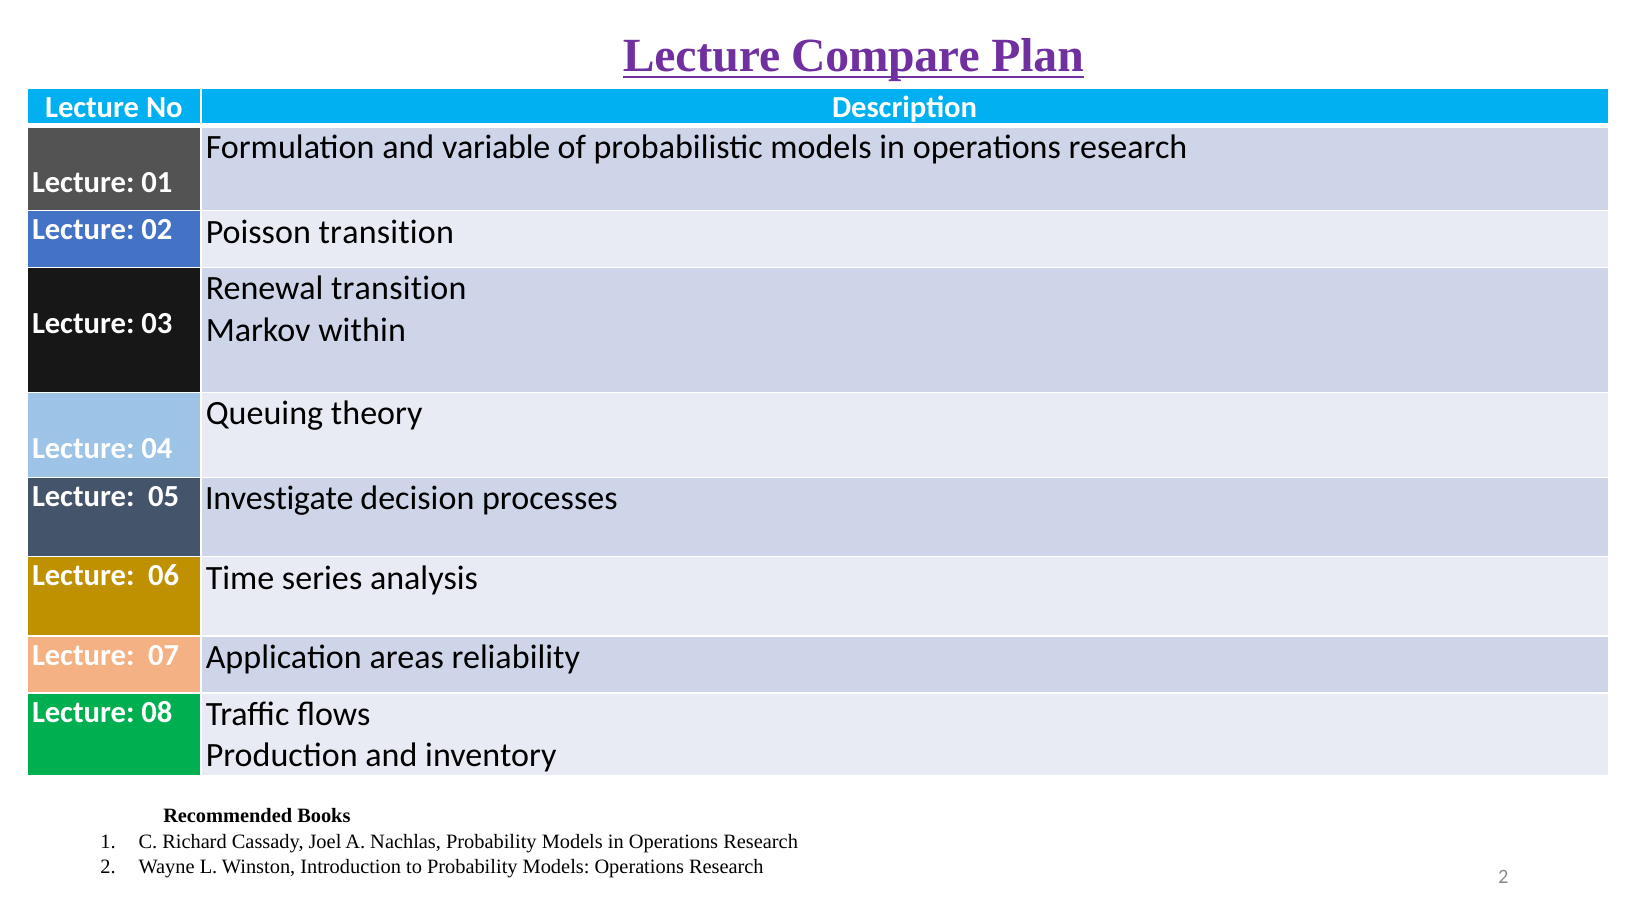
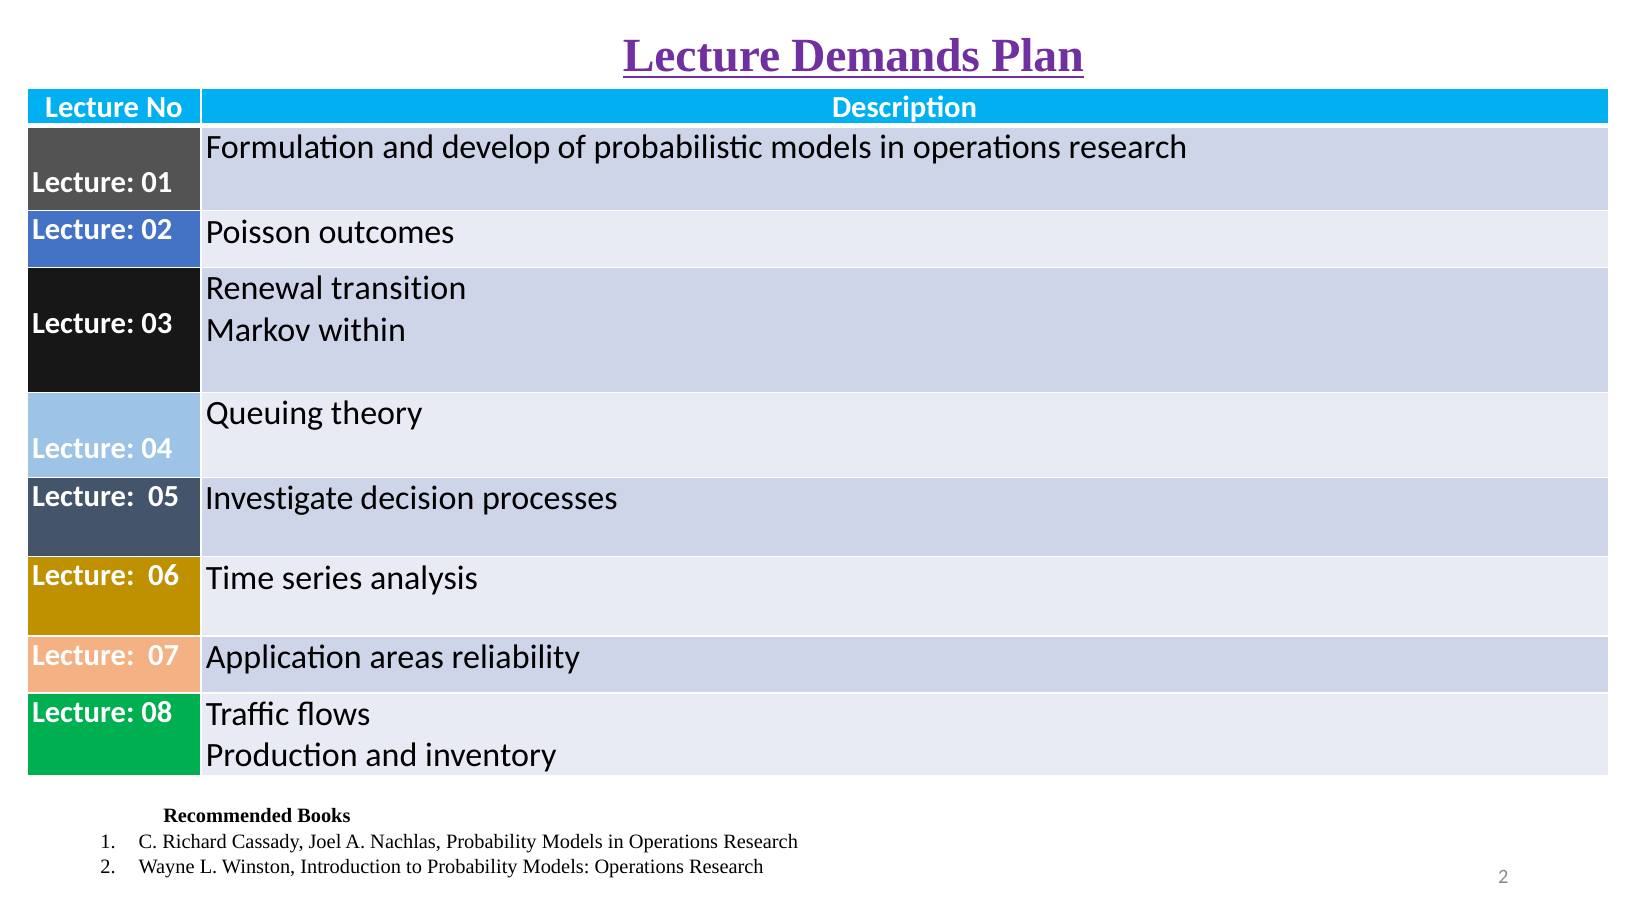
Compare: Compare -> Demands (886, 56)
variable: variable -> develop (496, 147)
Poisson transition: transition -> outcomes (386, 232)
